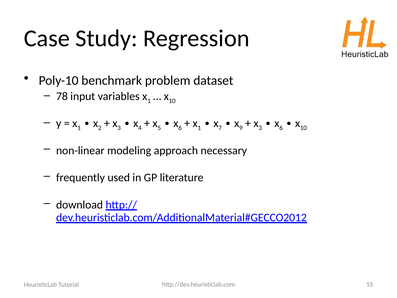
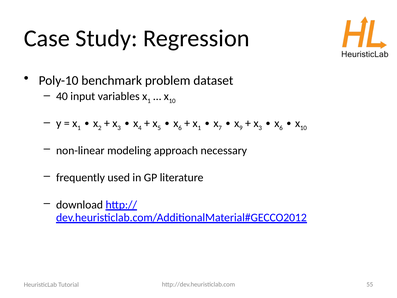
78: 78 -> 40 (62, 96)
